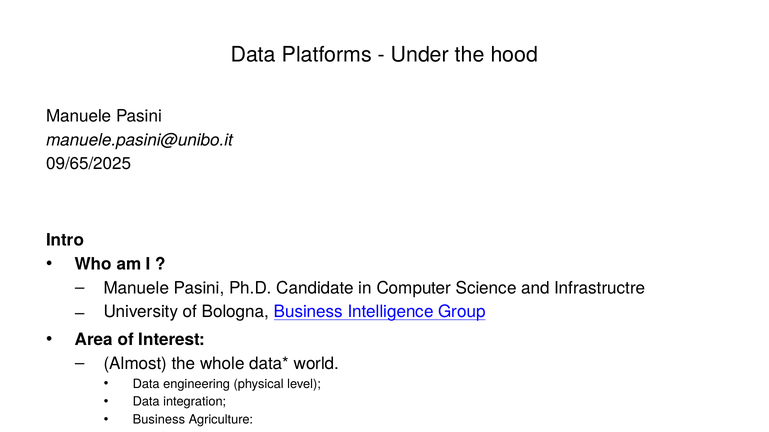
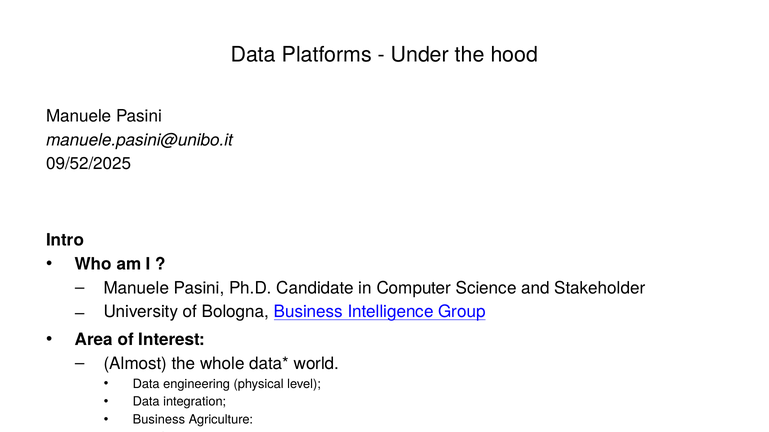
09/65/2025: 09/65/2025 -> 09/52/2025 (89, 164)
and Infrastructre: Infrastructre -> Stakeholder (600, 288)
